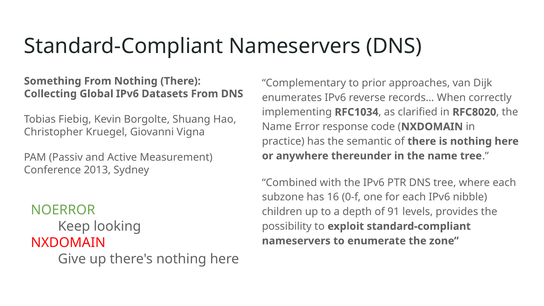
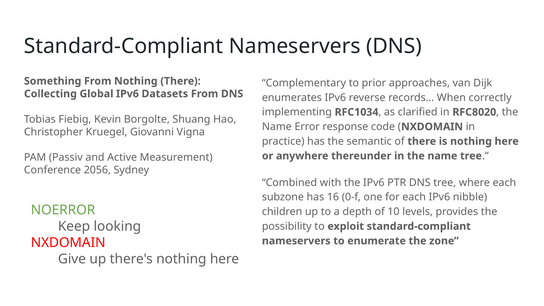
2013: 2013 -> 2056 (97, 170)
91: 91 -> 10 (393, 212)
